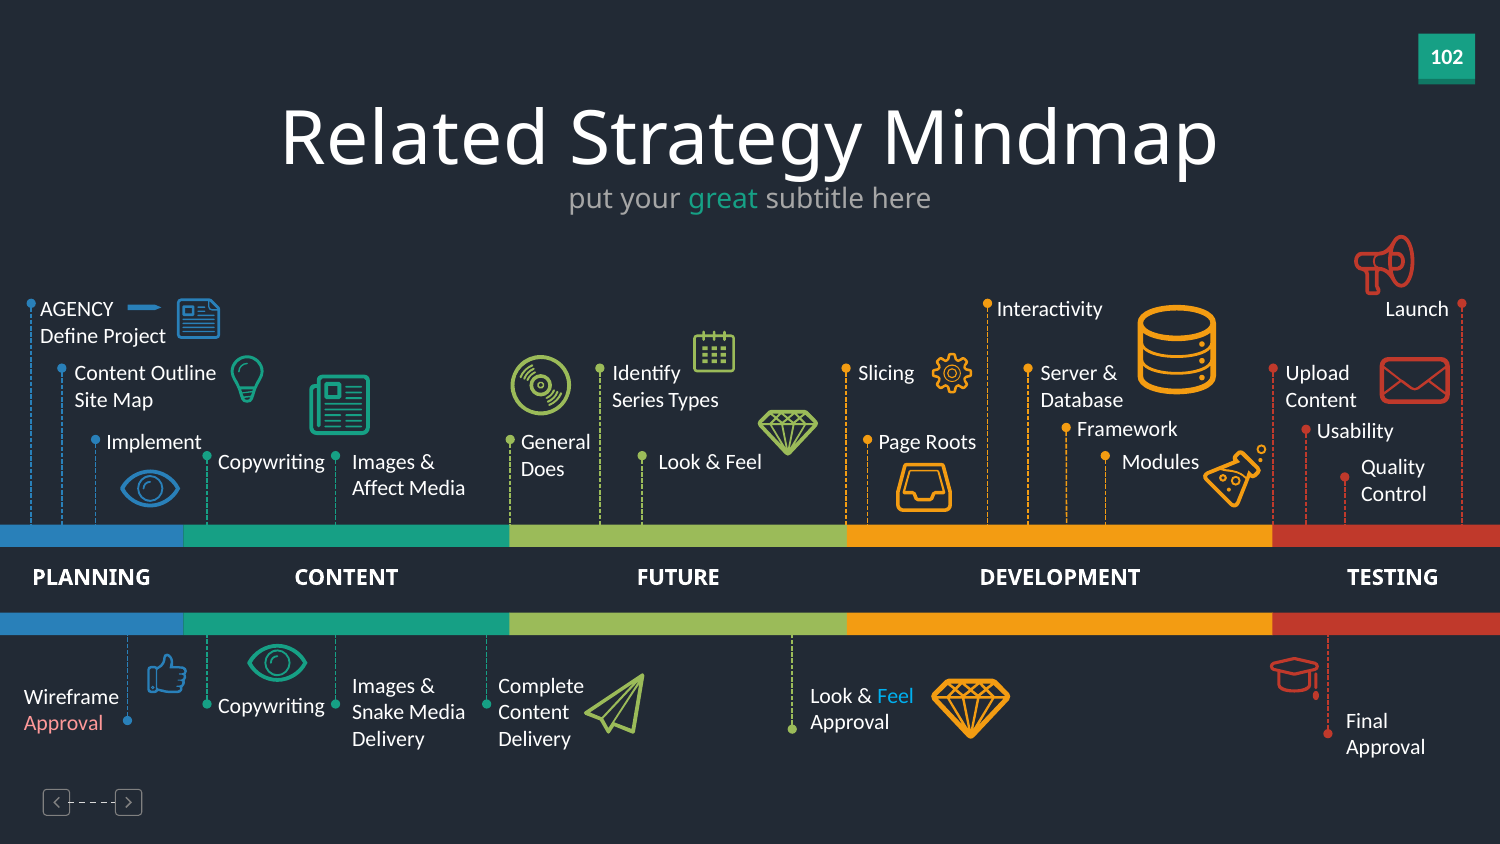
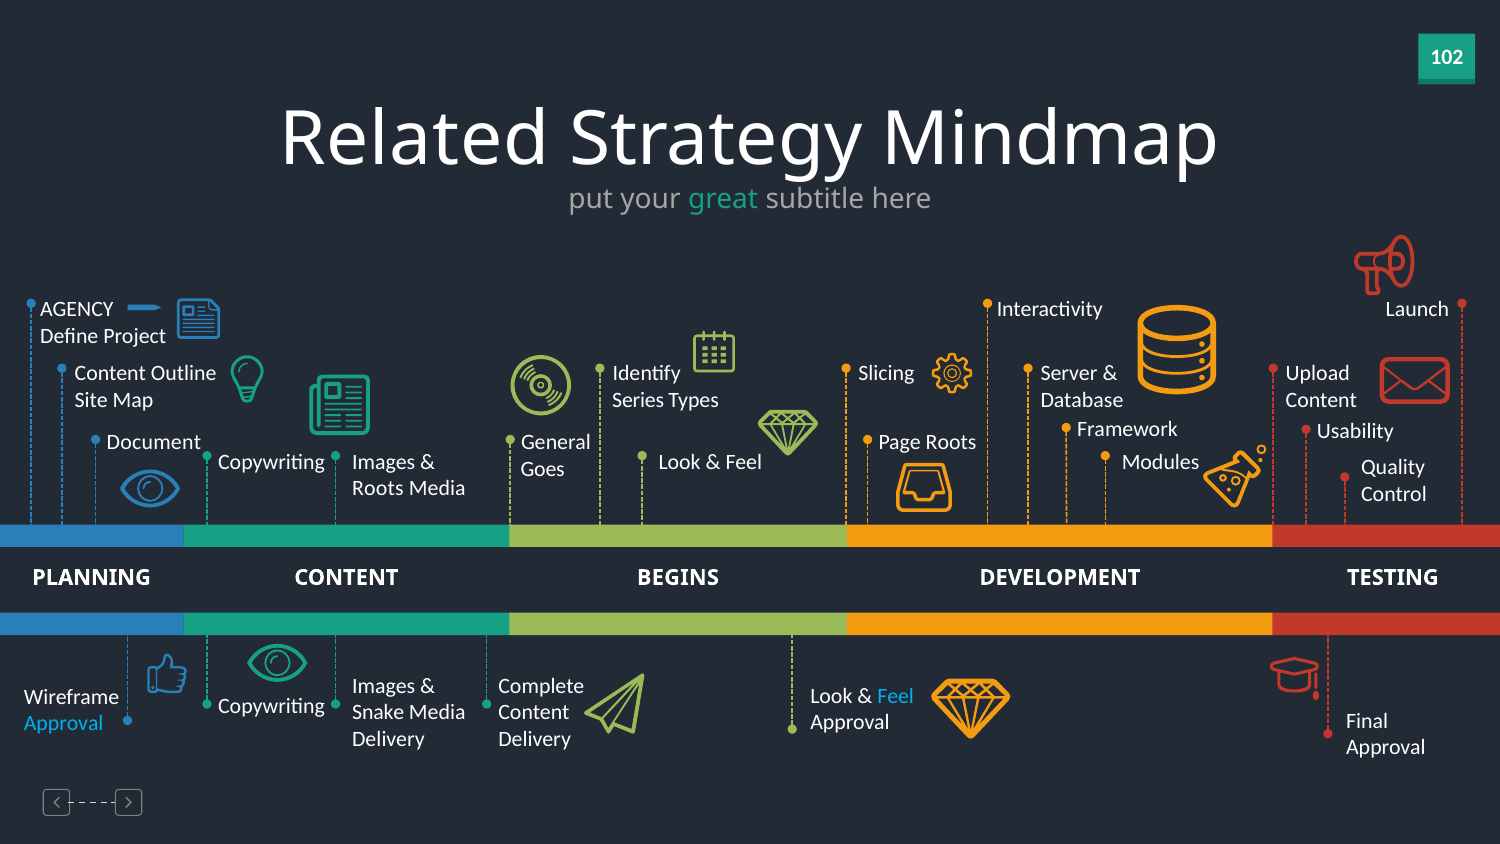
Implement: Implement -> Document (154, 443)
Does: Does -> Goes (543, 469)
Affect: Affect -> Roots (378, 488)
FUTURE: FUTURE -> BEGINS (678, 577)
Approval colour: pink -> light blue (64, 723)
